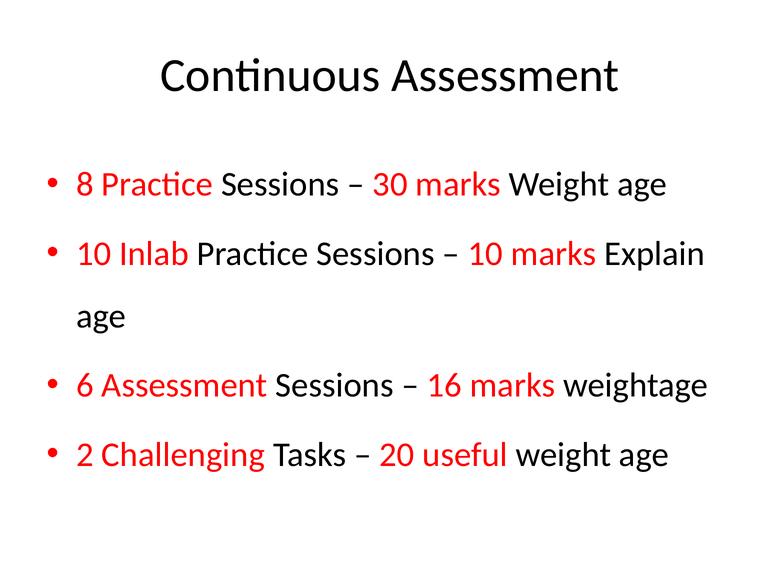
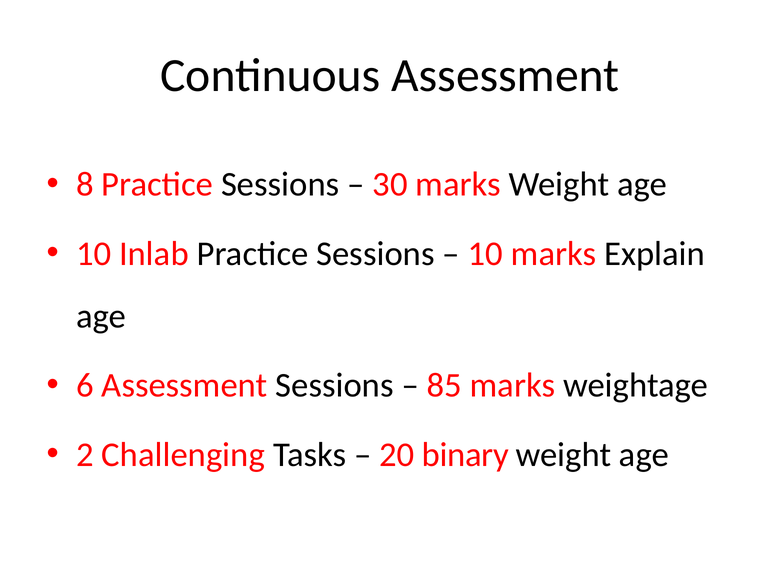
16: 16 -> 85 (444, 385)
useful: useful -> binary (465, 455)
